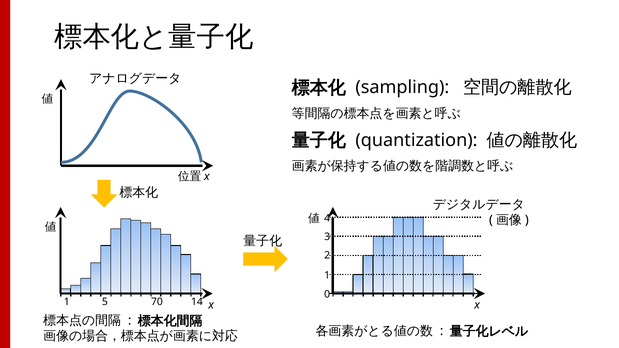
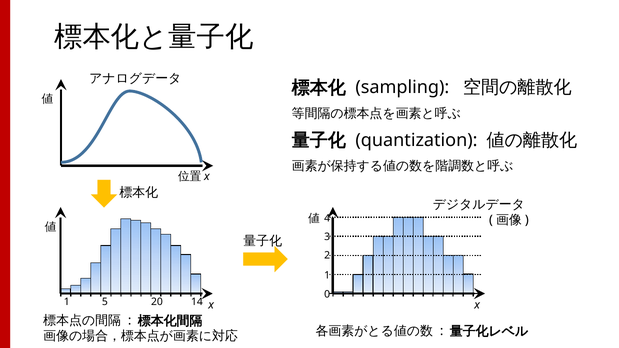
70: 70 -> 20 (157, 302)
